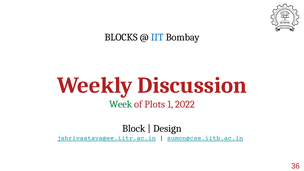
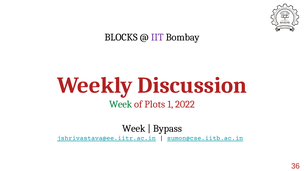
IIT colour: blue -> purple (157, 37)
Block: Block -> Week (134, 129)
Design: Design -> Bypass (167, 129)
